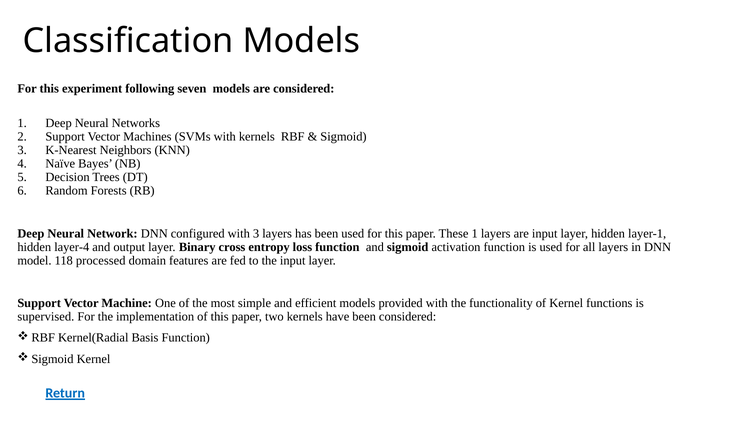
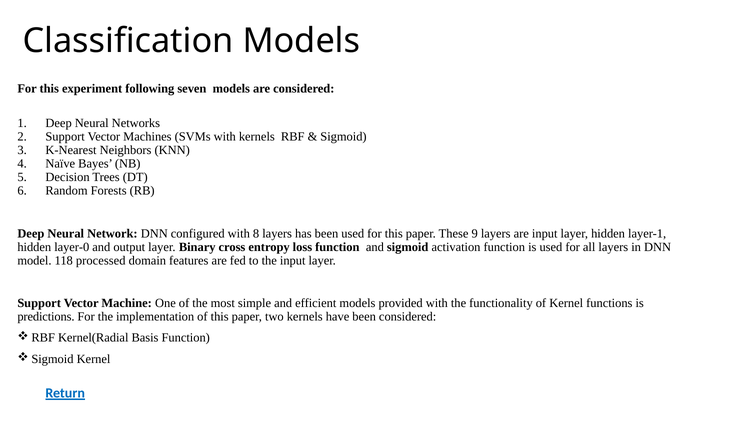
with 3: 3 -> 8 (256, 233)
These 1: 1 -> 9 (475, 233)
layer-4: layer-4 -> layer-0 (72, 247)
supervised: supervised -> predictions (46, 316)
